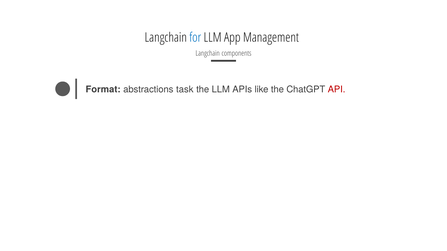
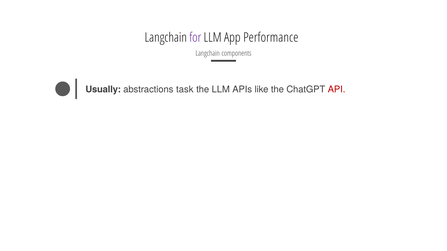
for colour: blue -> purple (195, 38)
Management: Management -> Performance (271, 38)
Format: Format -> Usually (103, 90)
